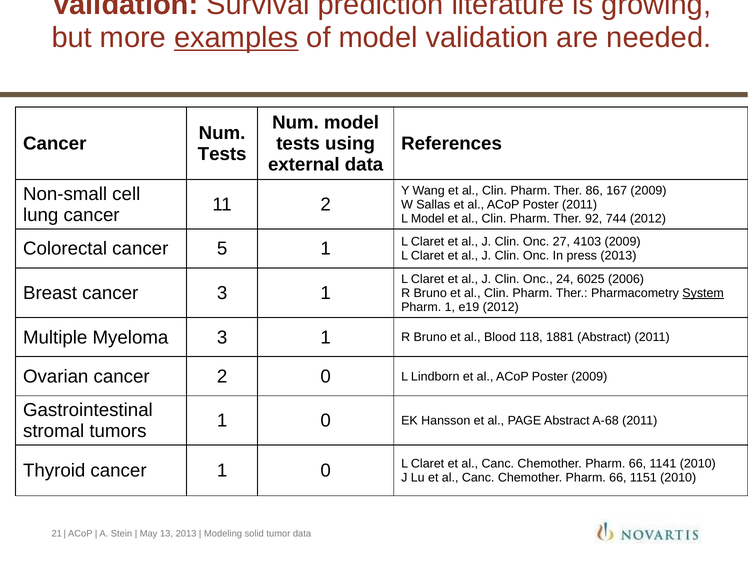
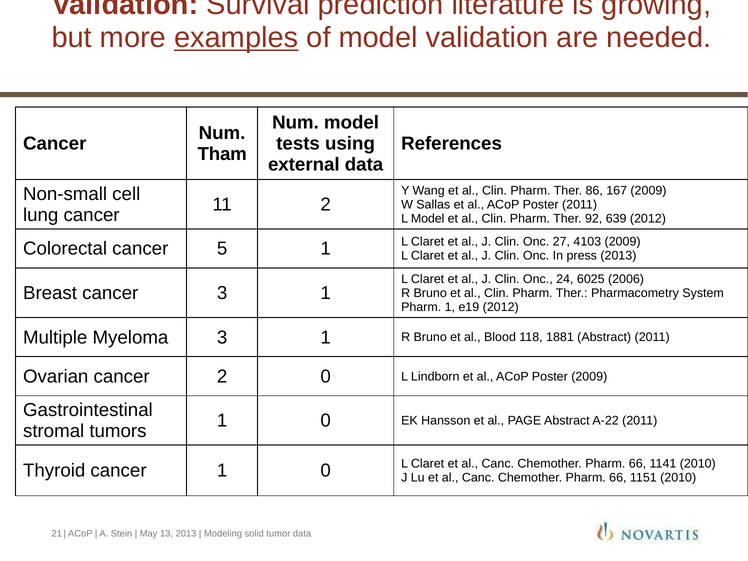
Tests: Tests -> Tham (222, 154)
744: 744 -> 639 (616, 218)
System underline: present -> none (703, 293)
A-68: A-68 -> A-22 (606, 421)
